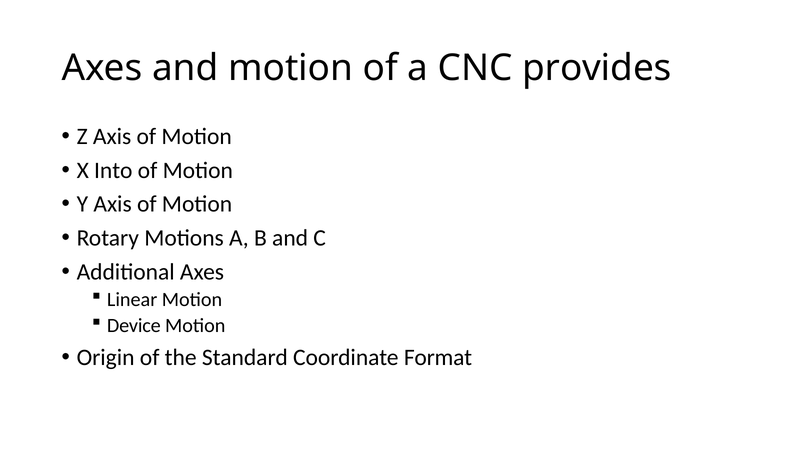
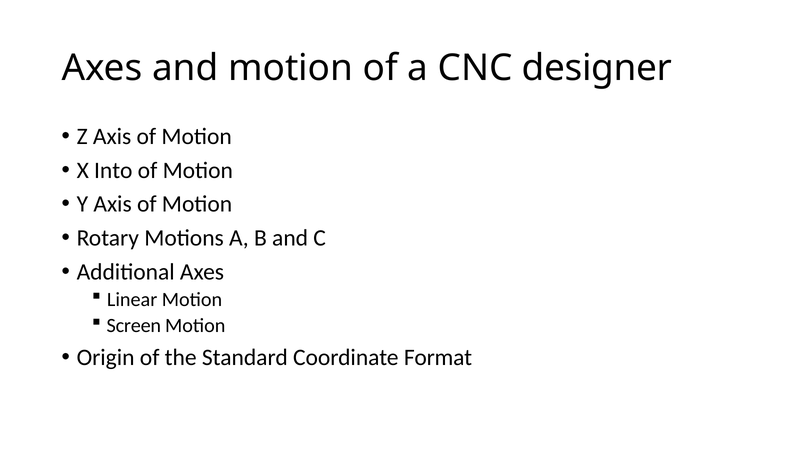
provides: provides -> designer (597, 68)
Device: Device -> Screen (134, 326)
